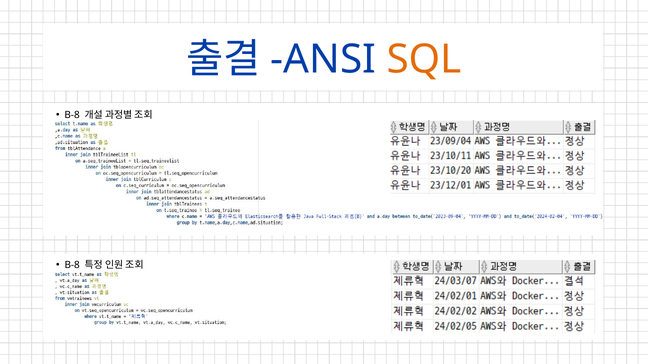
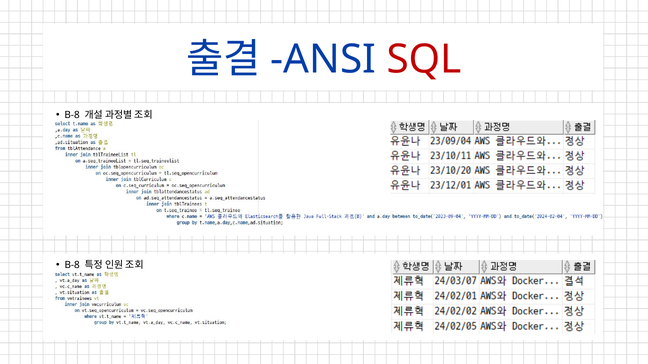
SQL colour: orange -> red (424, 60)
